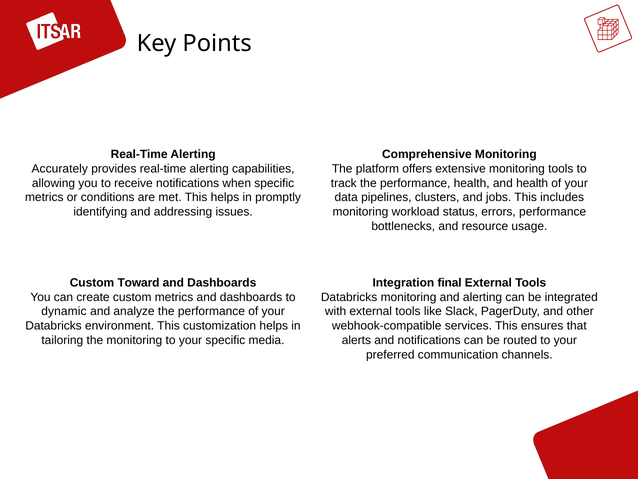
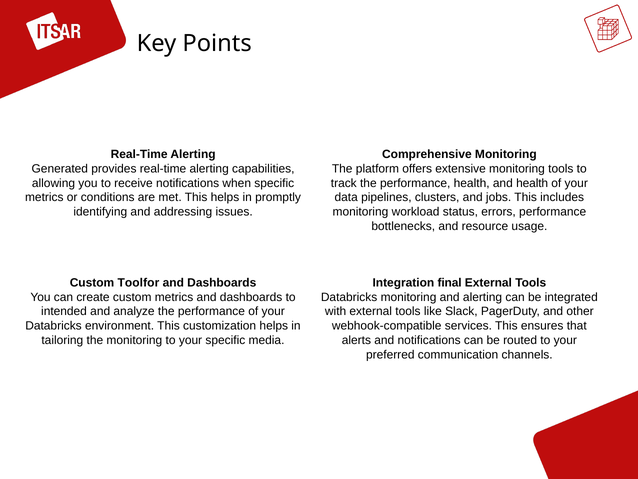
Accurately: Accurately -> Generated (60, 169)
Toward: Toward -> Toolfor (138, 282)
dynamic: dynamic -> intended (64, 311)
